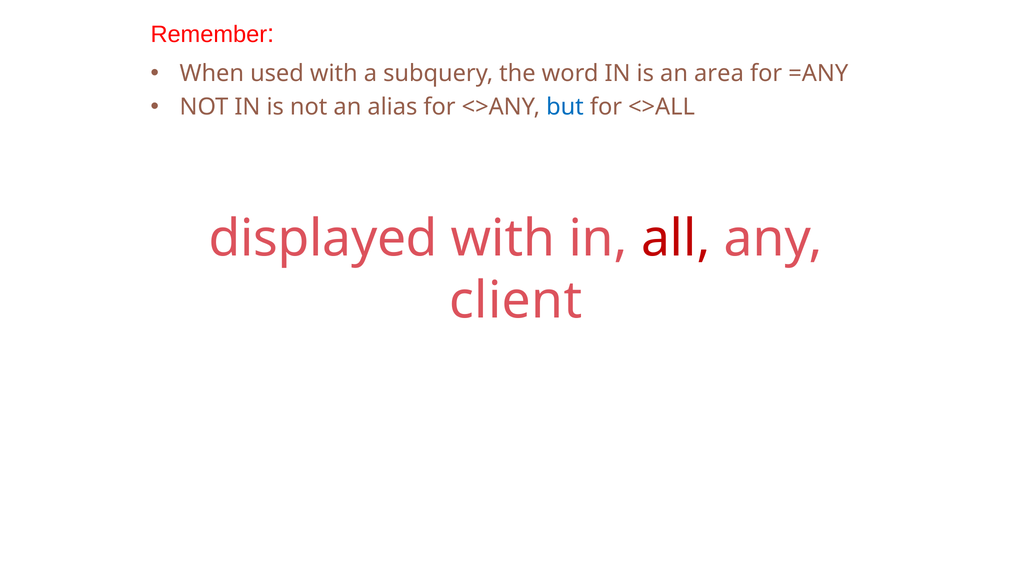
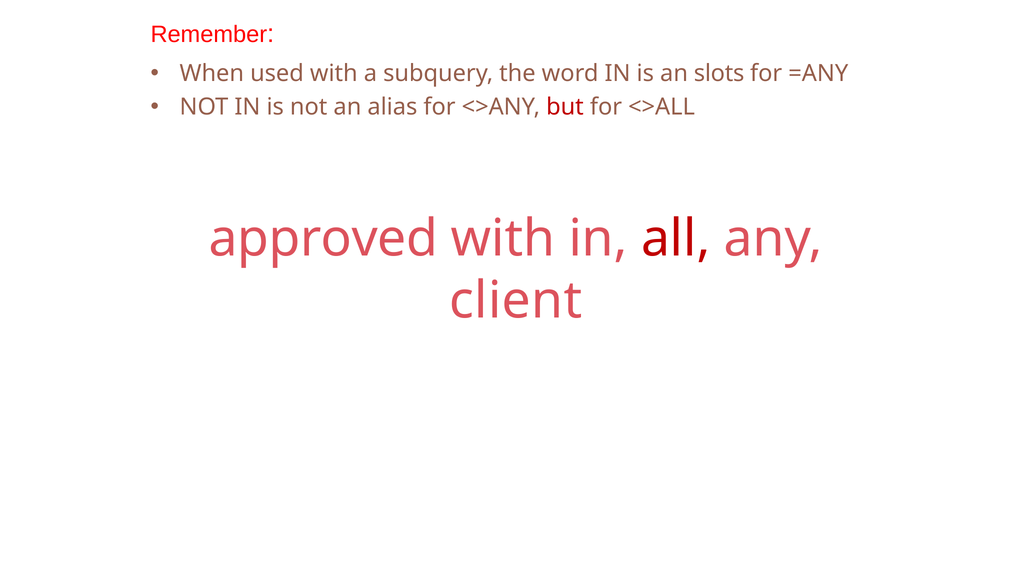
area: area -> slots (719, 73)
but colour: blue -> red (565, 107)
displayed: displayed -> approved (323, 238)
